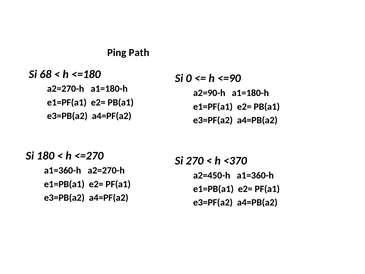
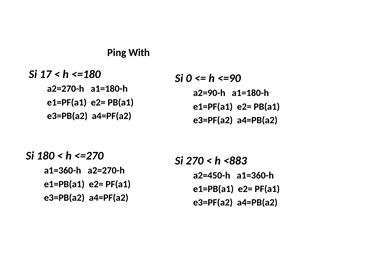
Path: Path -> With (139, 53)
68: 68 -> 17 (46, 74)
<370: <370 -> <883 (235, 161)
